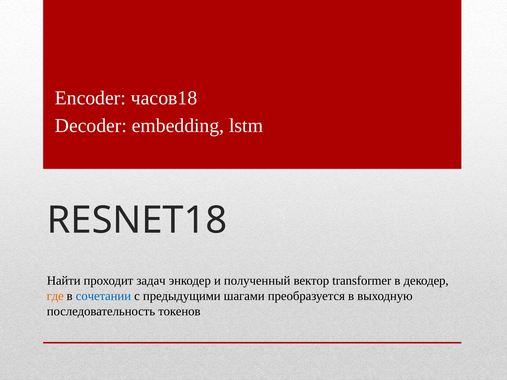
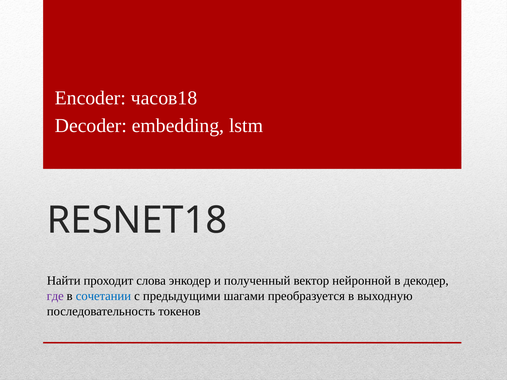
задач: задач -> слова (151, 281)
transformer: transformer -> нейронной (362, 281)
где colour: orange -> purple (55, 296)
